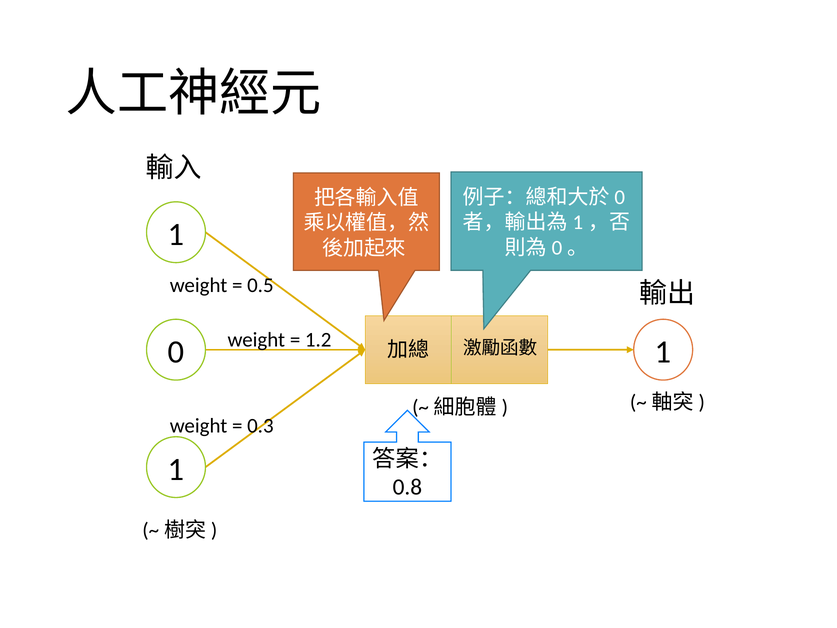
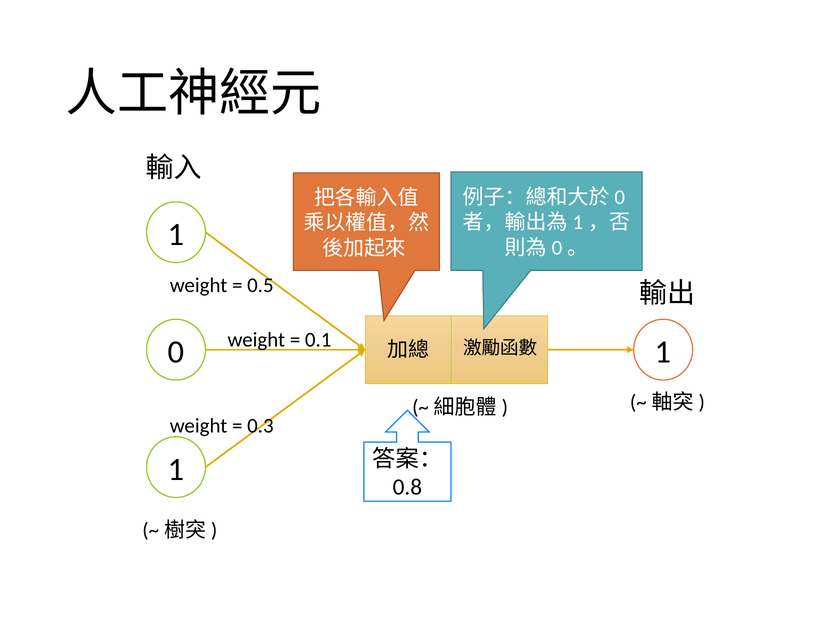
1.2: 1.2 -> 0.1 (318, 339)
